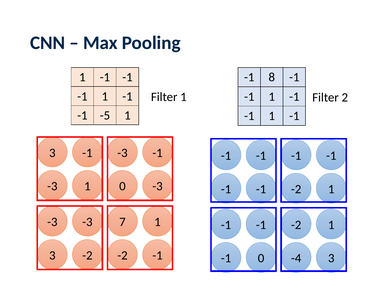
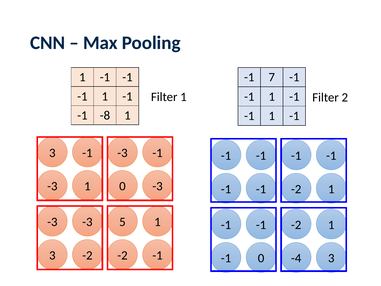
8: 8 -> 7 (272, 77)
-5: -5 -> -8 (105, 115)
7: 7 -> 5 (122, 222)
